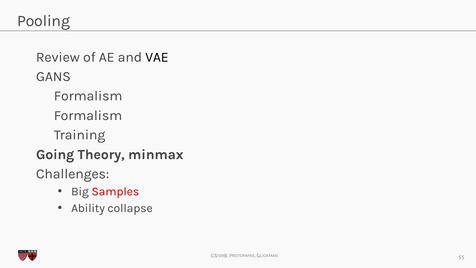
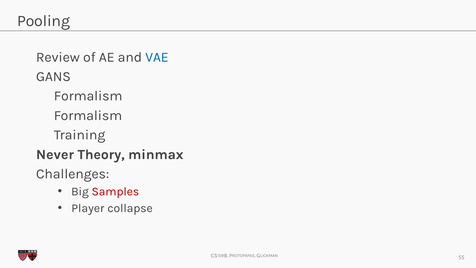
VAE colour: black -> blue (157, 57)
Going: Going -> Never (55, 154)
Ability: Ability -> Player (88, 208)
